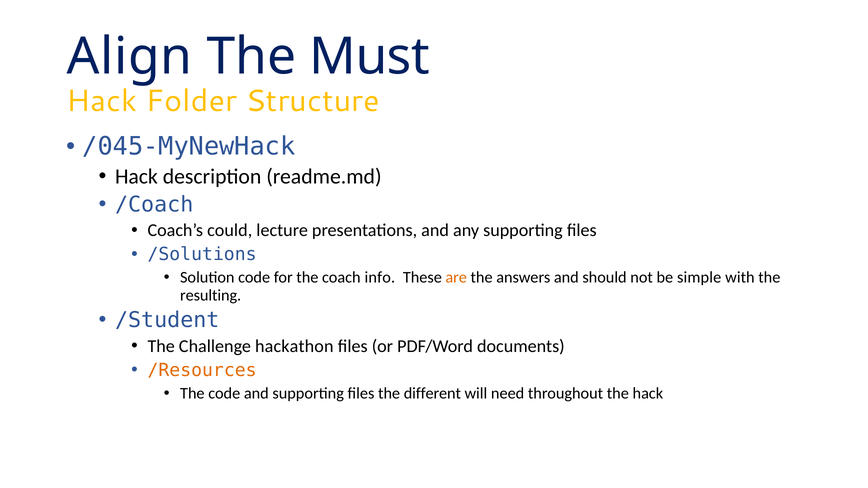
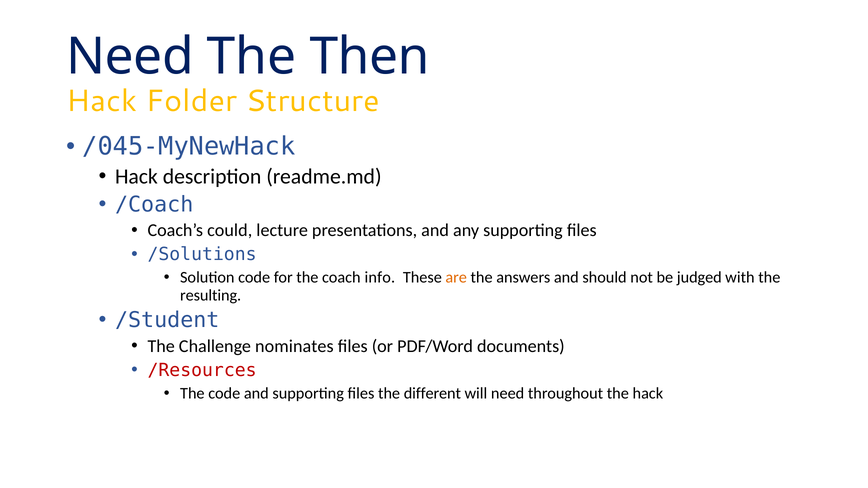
Align: Align -> Need (130, 57)
Must: Must -> Then (370, 57)
simple: simple -> judged (699, 278)
hackathon: hackathon -> nominates (294, 346)
/Resources colour: orange -> red (202, 370)
